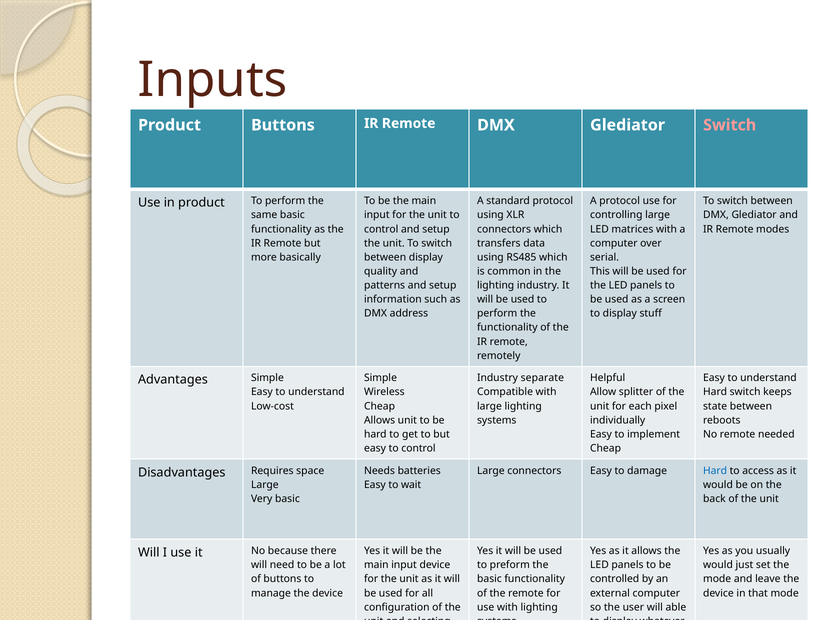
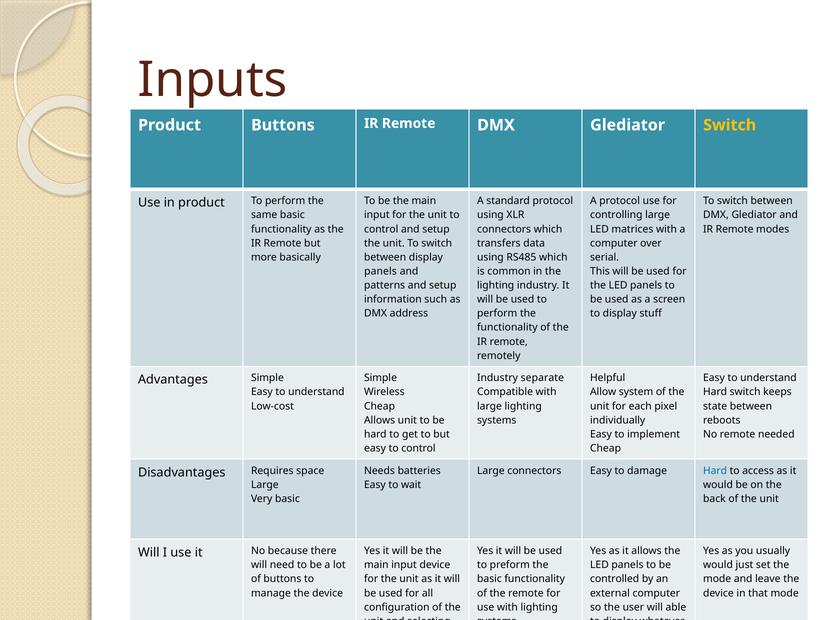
Switch colour: pink -> yellow (730, 125)
quality: quality -> panels (381, 271)
splitter: splitter -> system (636, 392)
